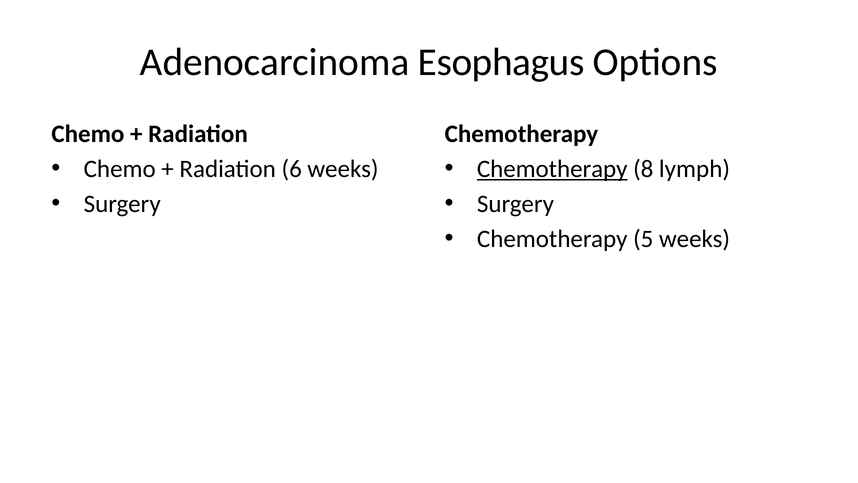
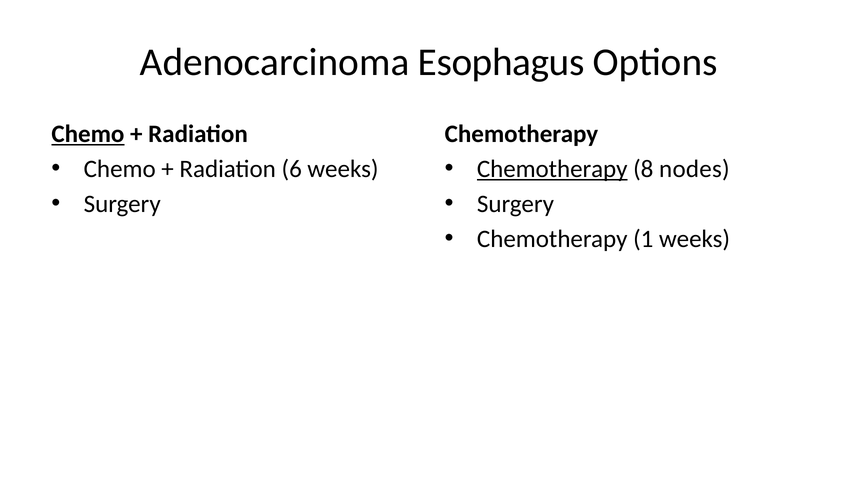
Chemo underline: none -> present (88, 134)
lymph: lymph -> nodes (694, 169)
5: 5 -> 1 (643, 239)
